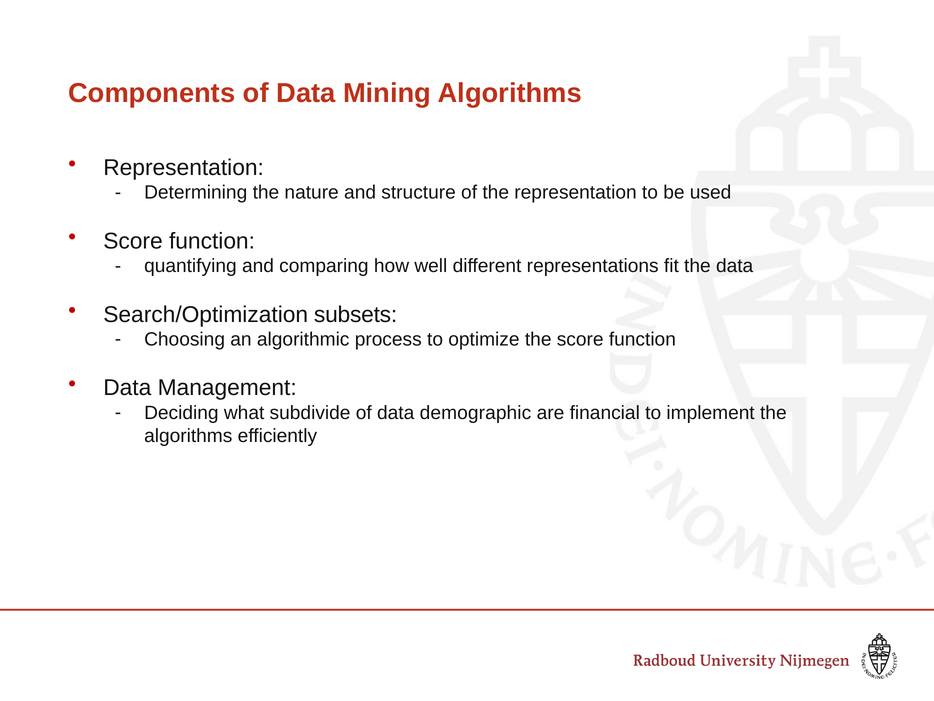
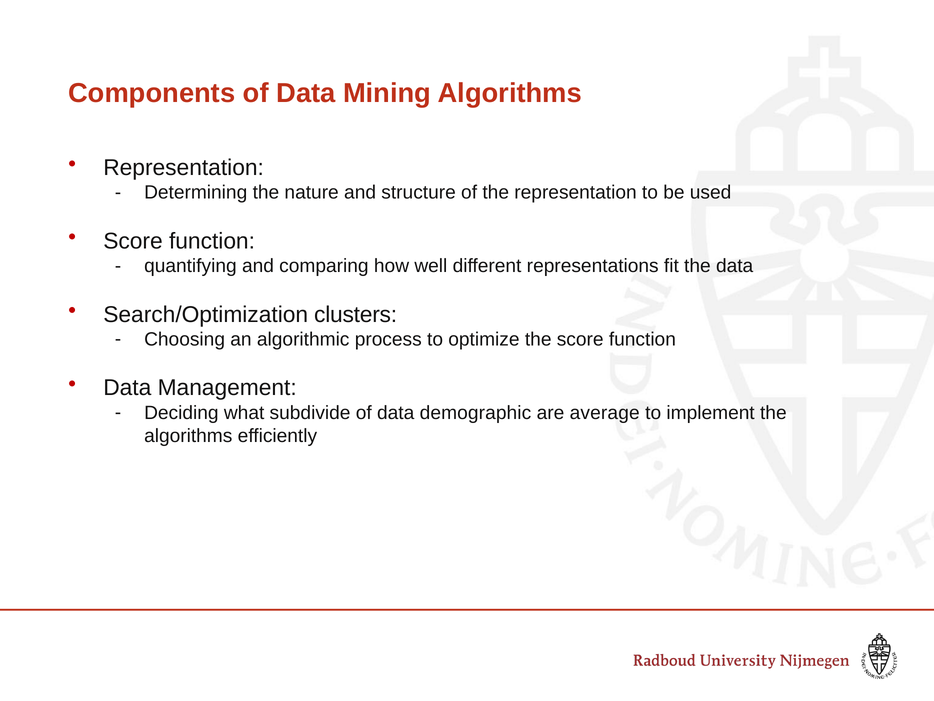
subsets: subsets -> clusters (356, 314)
financial: financial -> average (605, 412)
